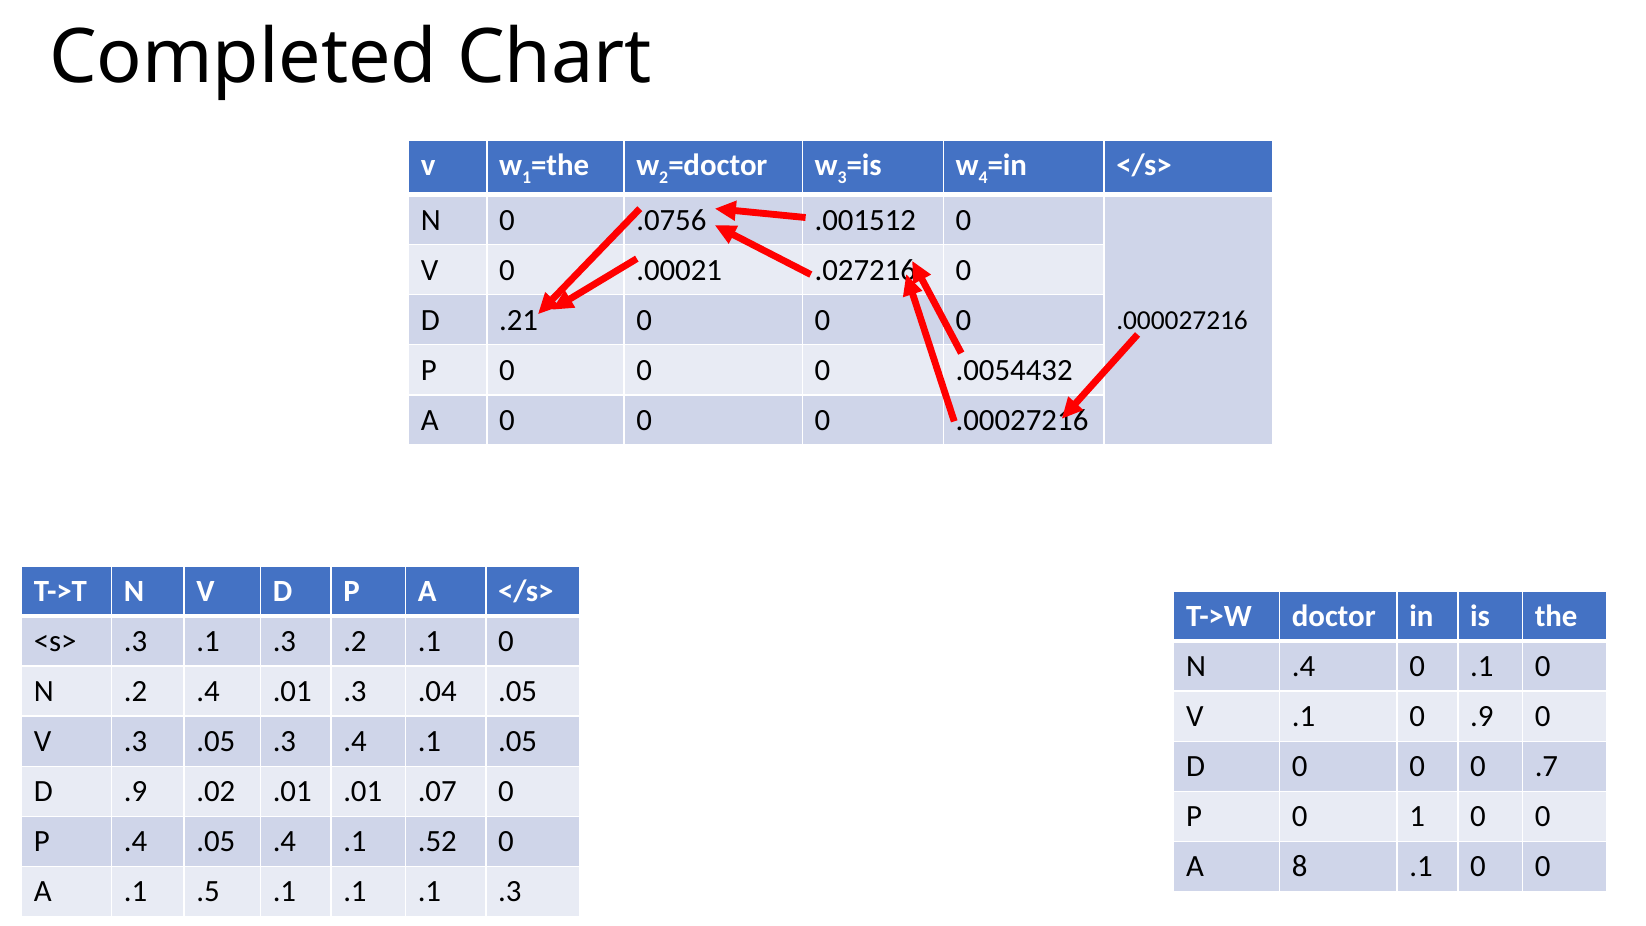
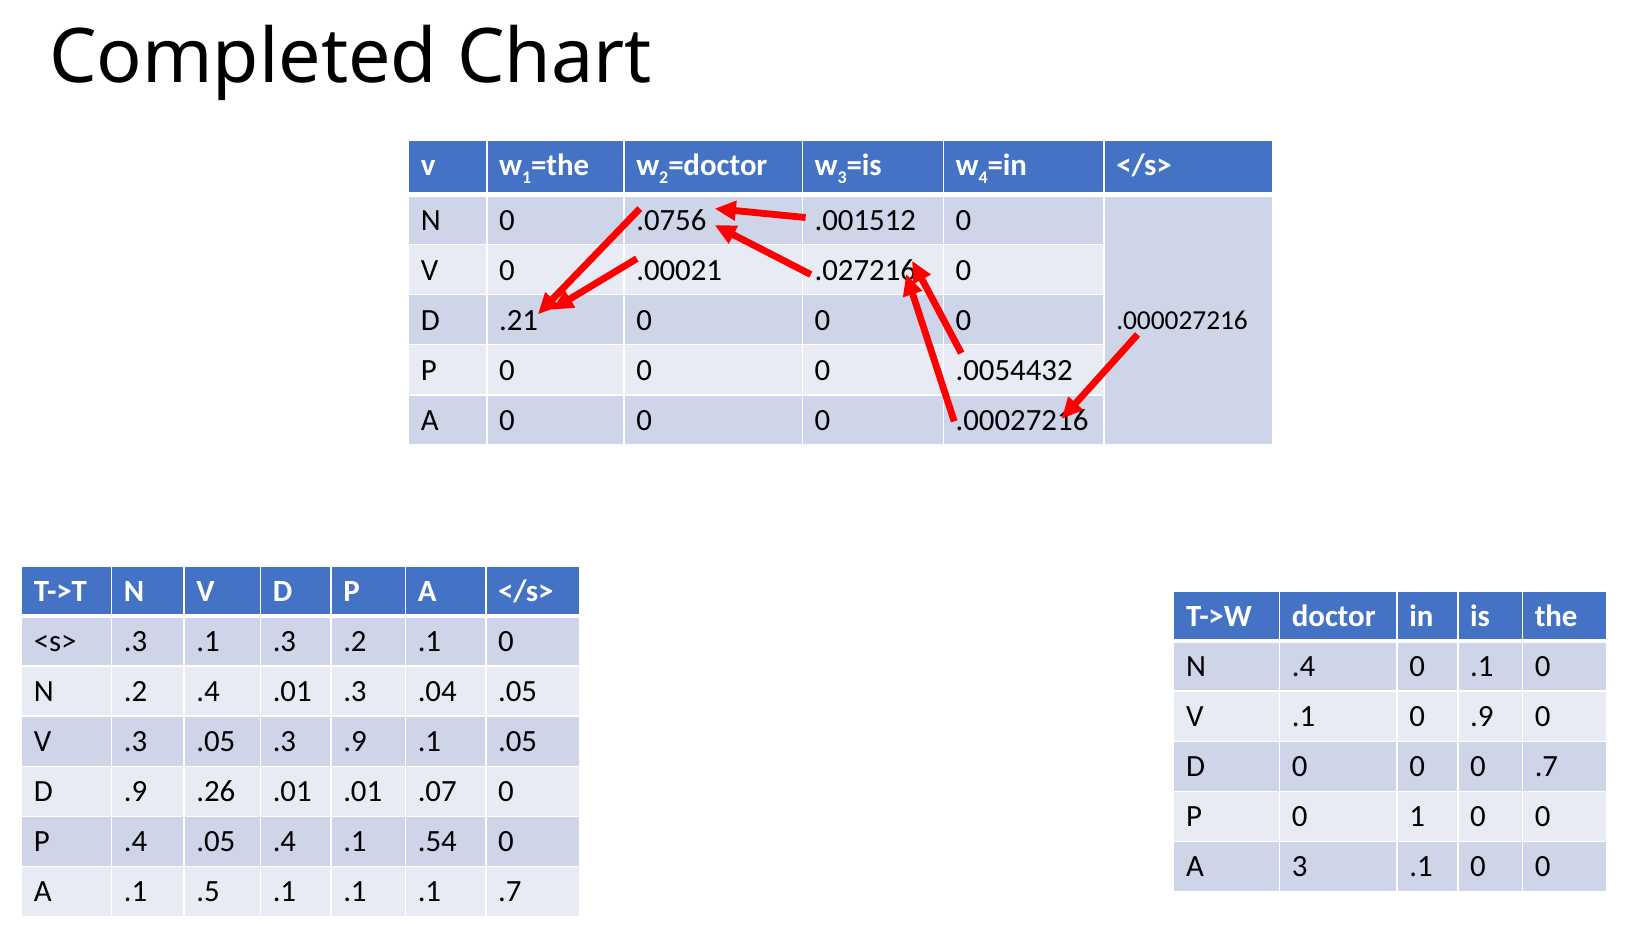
.3 .4: .4 -> .9 (355, 741)
.02: .02 -> .26 (216, 792)
.52: .52 -> .54 (437, 842)
A 8: 8 -> 3 (1300, 867)
.1 .1 .3: .3 -> .7 (510, 892)
